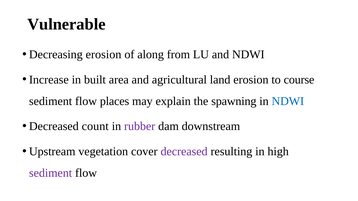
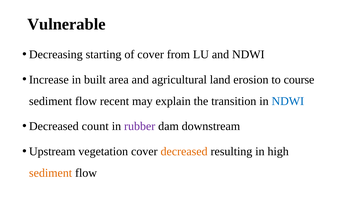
Decreasing erosion: erosion -> starting (104, 55)
of along: along -> cover (151, 55)
places: places -> recent (115, 101)
spawning: spawning -> transition (234, 101)
decreased colour: purple -> orange (184, 152)
sediment colour: purple -> orange (51, 173)
